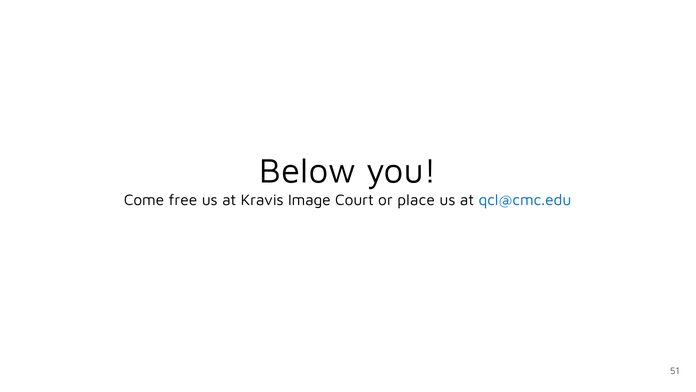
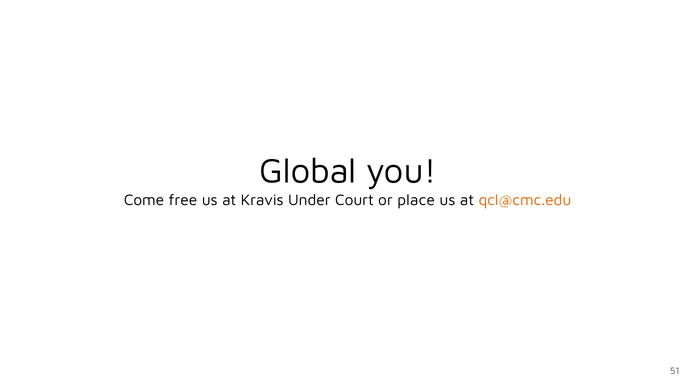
Below: Below -> Global (308, 171)
Image: Image -> Under (309, 200)
qcl@cmc.edu colour: blue -> orange (525, 200)
